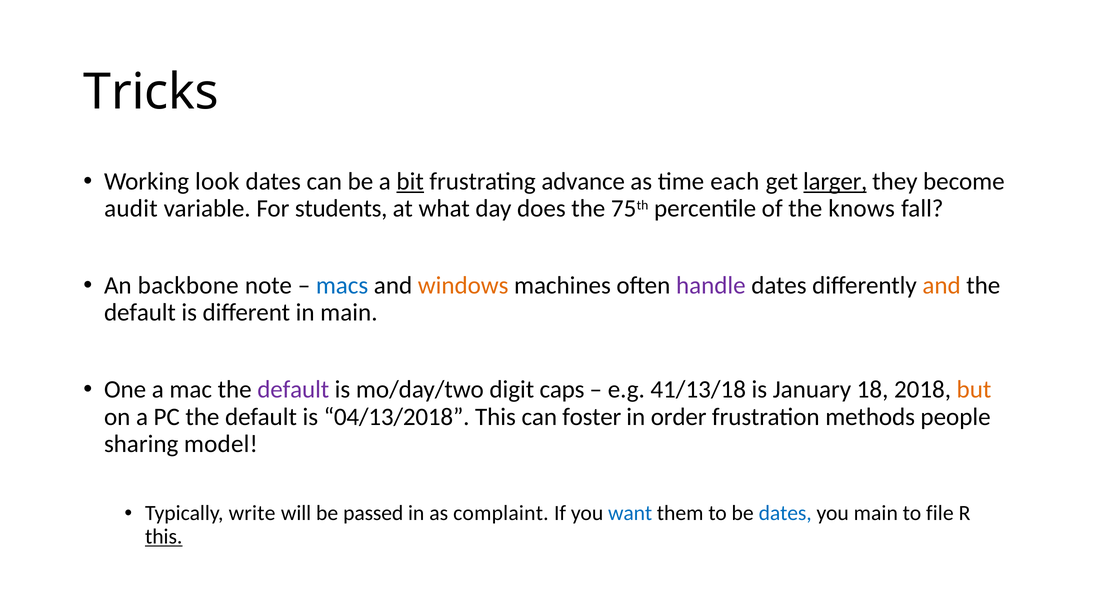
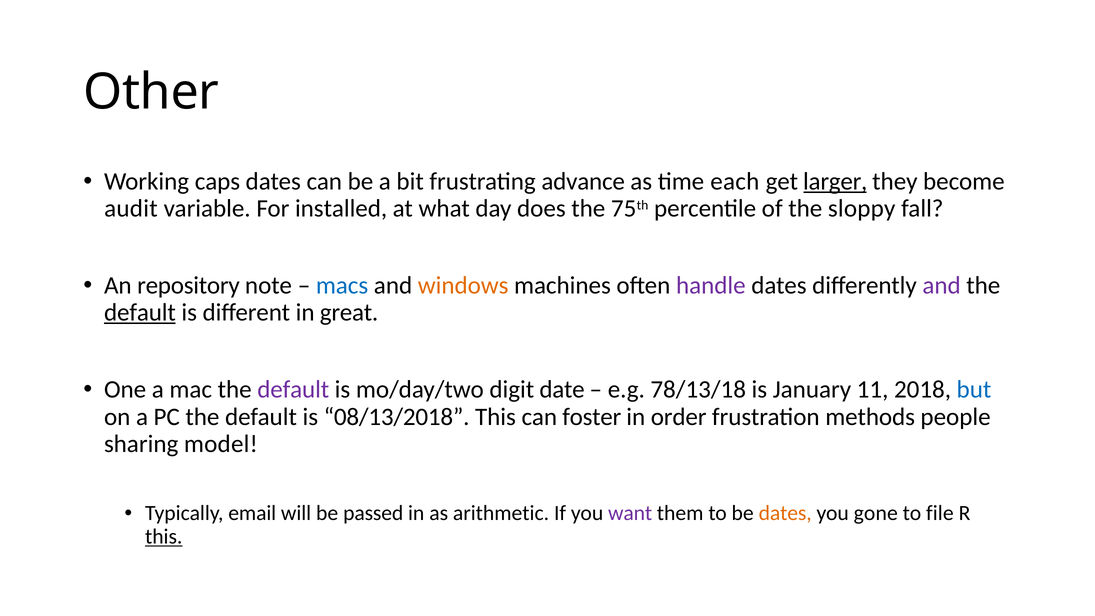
Tricks: Tricks -> Other (151, 92)
look: look -> caps (217, 181)
bit underline: present -> none (410, 181)
students: students -> installed (341, 209)
knows: knows -> sloppy (862, 209)
backbone: backbone -> repository (188, 286)
and colour: orange -> purple (942, 286)
default underline: none -> present (140, 313)
in main: main -> great (349, 313)
caps: caps -> date (562, 390)
41/13/18: 41/13/18 -> 78/13/18 (698, 390)
18: 18 -> 11 (873, 390)
but colour: orange -> blue (974, 390)
04/13/2018: 04/13/2018 -> 08/13/2018 (397, 417)
write: write -> email (252, 513)
complaint: complaint -> arithmetic (501, 513)
want colour: blue -> purple (630, 513)
dates colour: blue -> orange (785, 513)
you main: main -> gone (876, 513)
